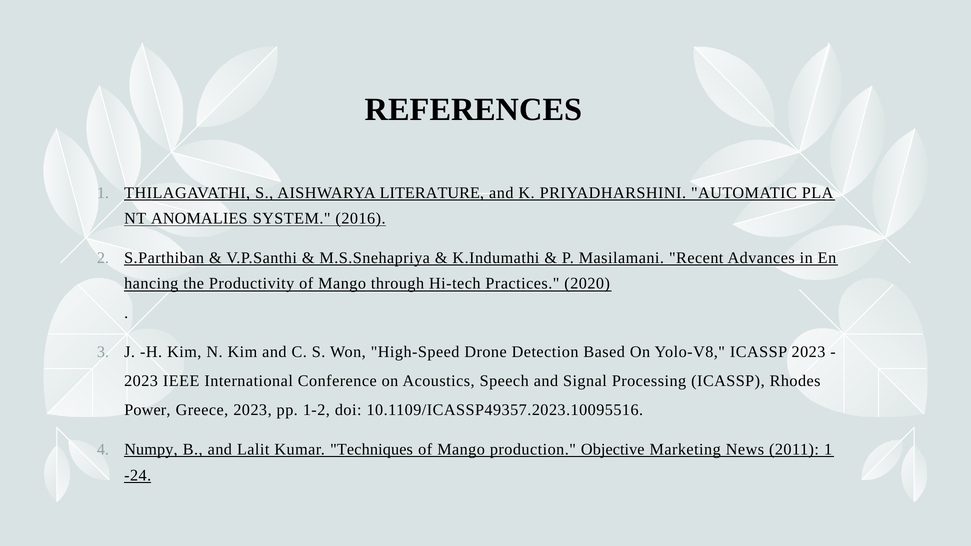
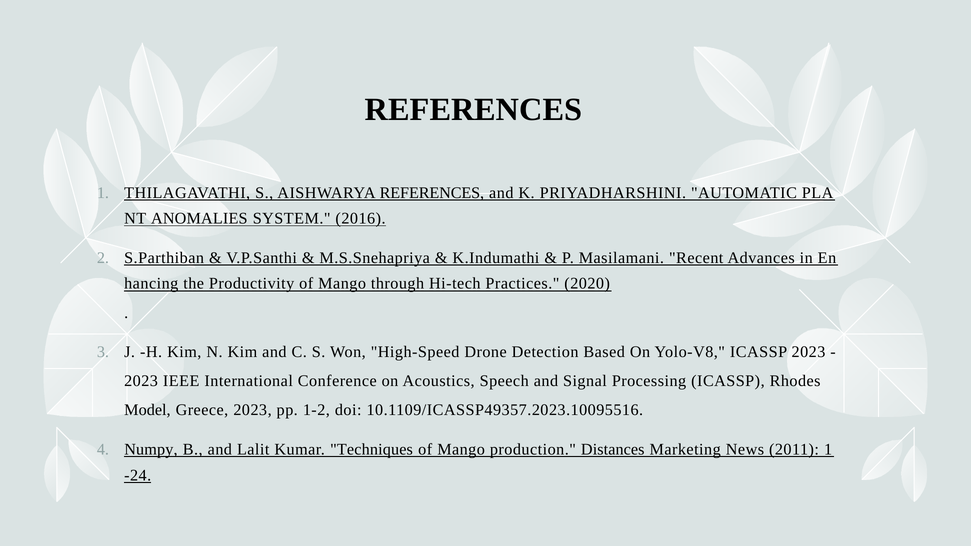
AISHWARYA LITERATURE: LITERATURE -> REFERENCES (432, 193)
Power: Power -> Model (147, 410)
Objective: Objective -> Distances (613, 449)
